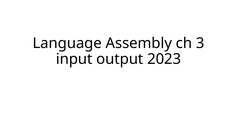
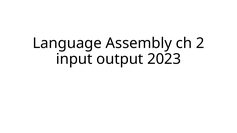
3: 3 -> 2 (200, 43)
